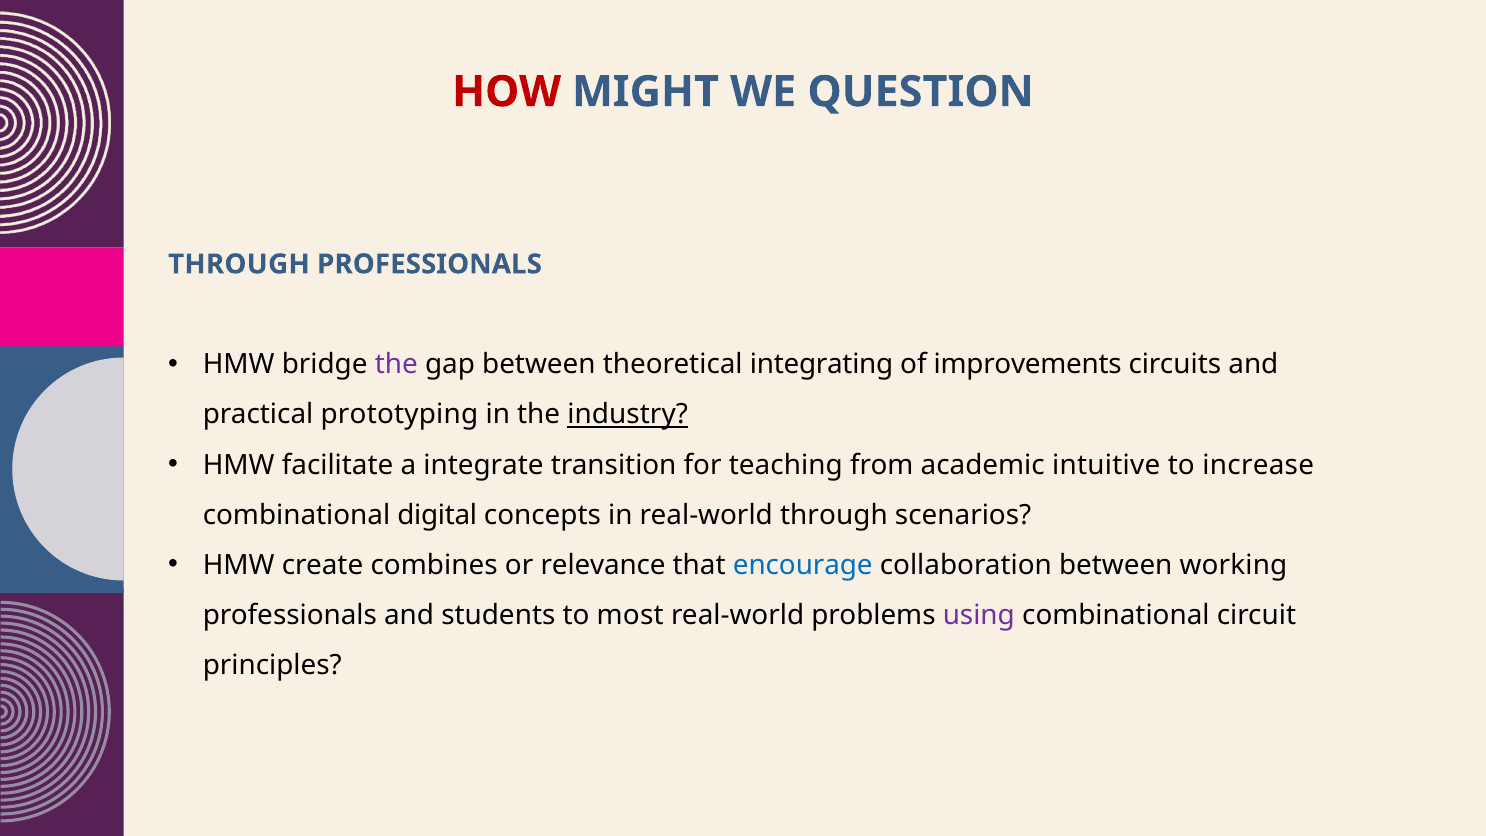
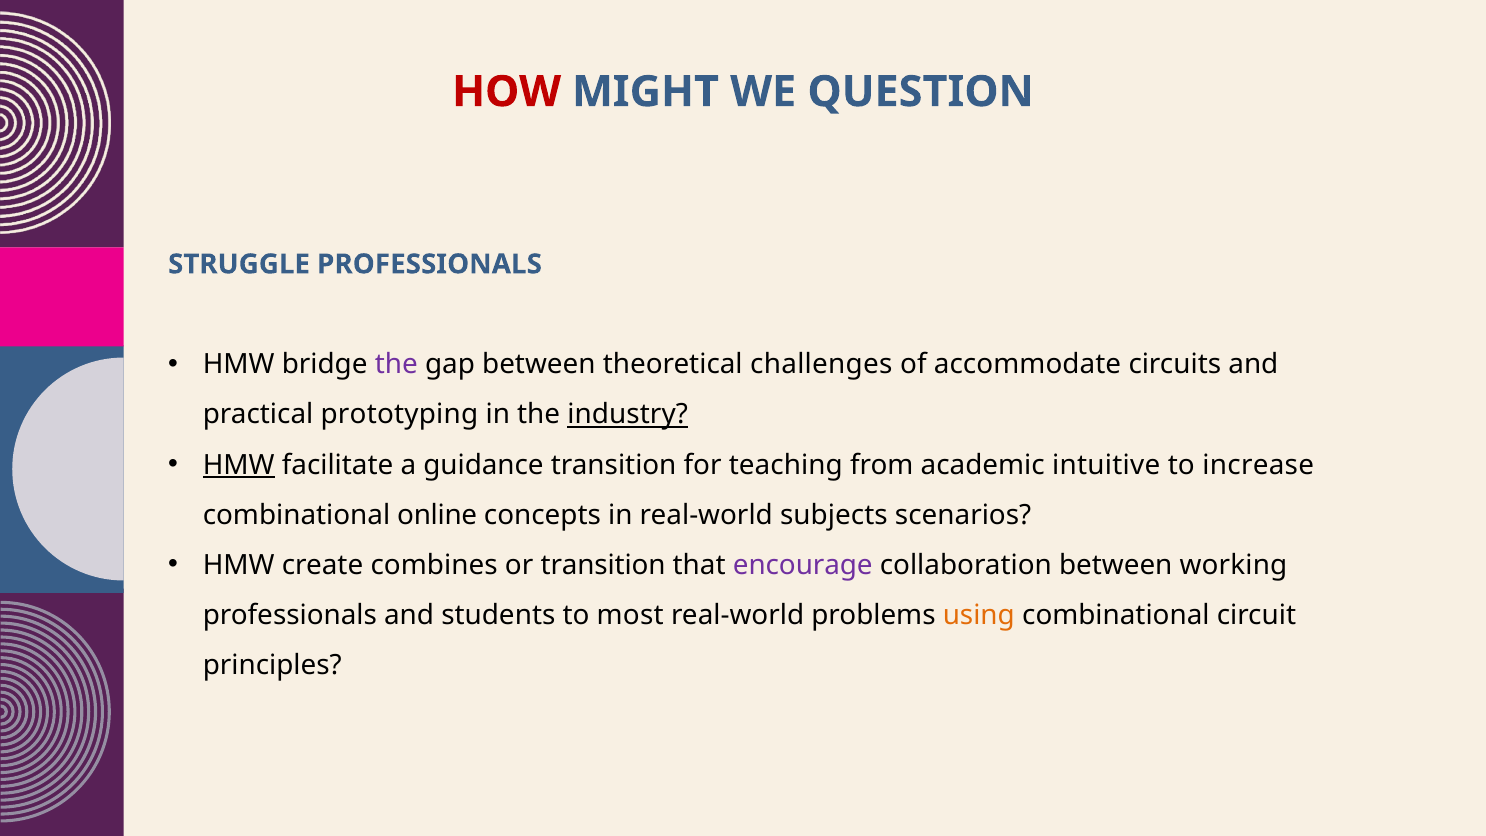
THROUGH: THROUGH -> STRUGGLE (239, 264)
integrating: integrating -> challenges (821, 364)
improvements: improvements -> accommodate (1028, 364)
HMW underline: none -> present (239, 465)
integrate: integrate -> guidance (484, 465)
digital: digital -> online (437, 515)
real-world through: through -> subjects (834, 515)
or relevance: relevance -> transition (603, 565)
encourage colour: blue -> purple (803, 565)
using colour: purple -> orange (979, 615)
